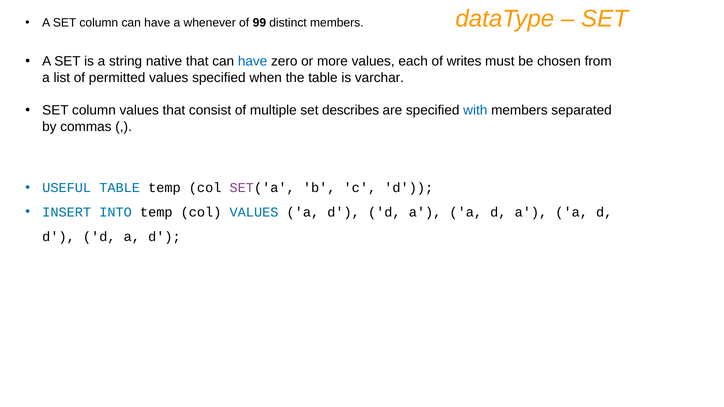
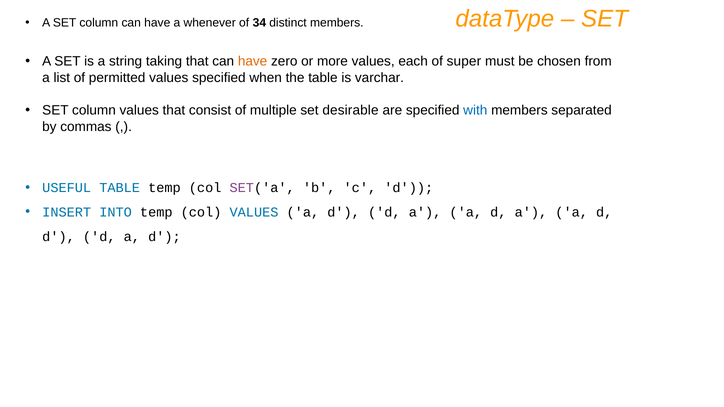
99: 99 -> 34 (259, 23)
native: native -> taking (164, 62)
have colour: blue -> orange (253, 62)
writes: writes -> super (464, 62)
describes: describes -> desirable (350, 110)
